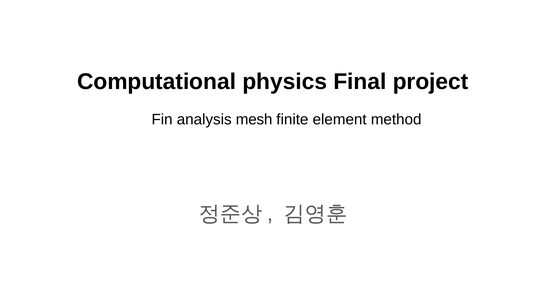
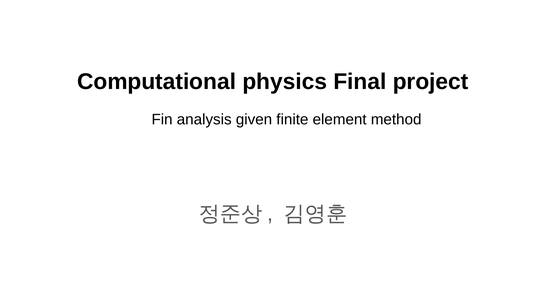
mesh: mesh -> given (254, 120)
